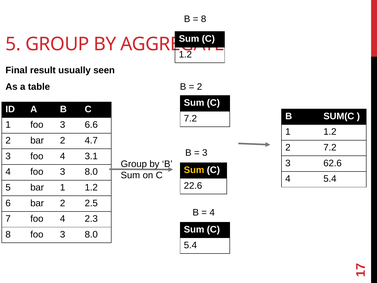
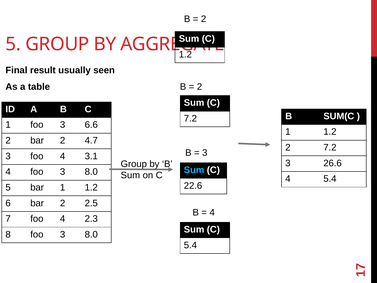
8: 8 -> 2 (204, 19)
62.6: 62.6 -> 26.6 (333, 163)
Sum colour: yellow -> light blue (194, 170)
